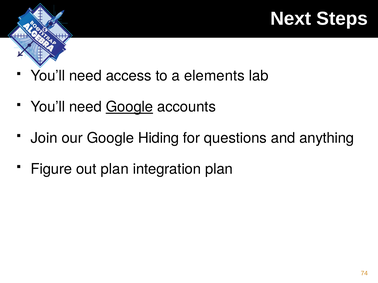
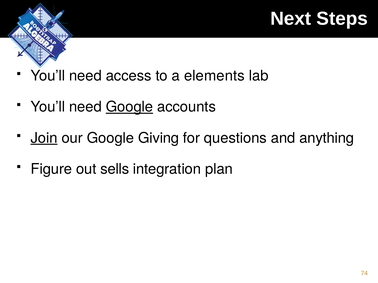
Join underline: none -> present (44, 138)
Hiding: Hiding -> Giving (159, 138)
out plan: plan -> sells (115, 169)
